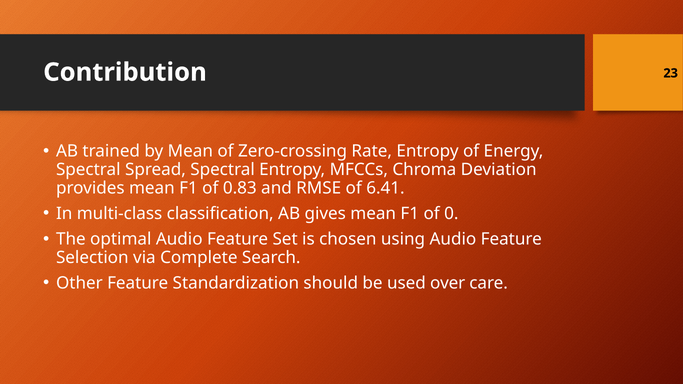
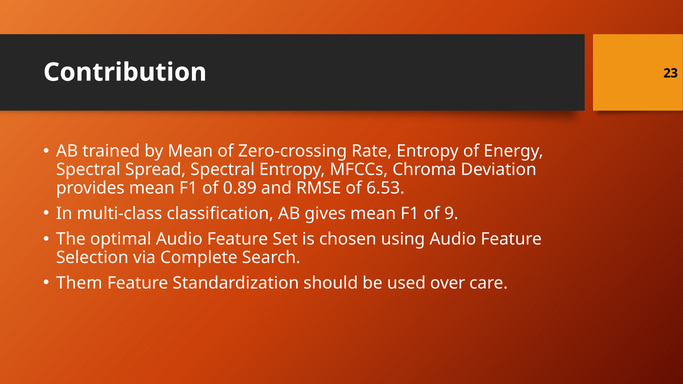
0.83: 0.83 -> 0.89 (240, 188)
6.41: 6.41 -> 6.53 (385, 188)
0: 0 -> 9 (451, 214)
Other: Other -> Them (79, 283)
